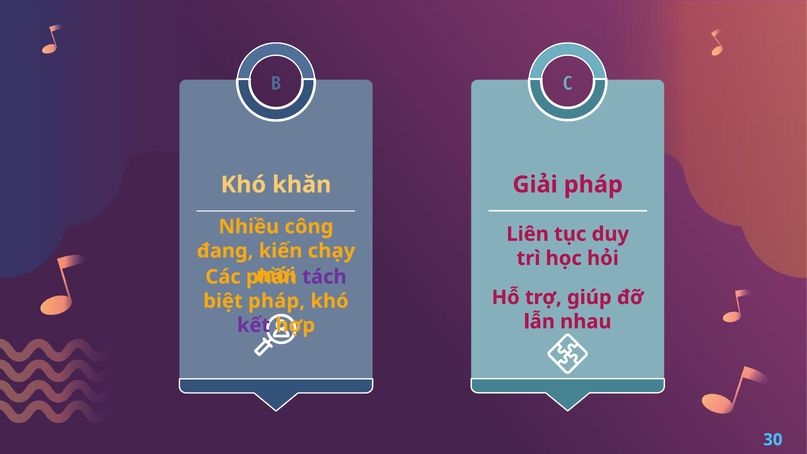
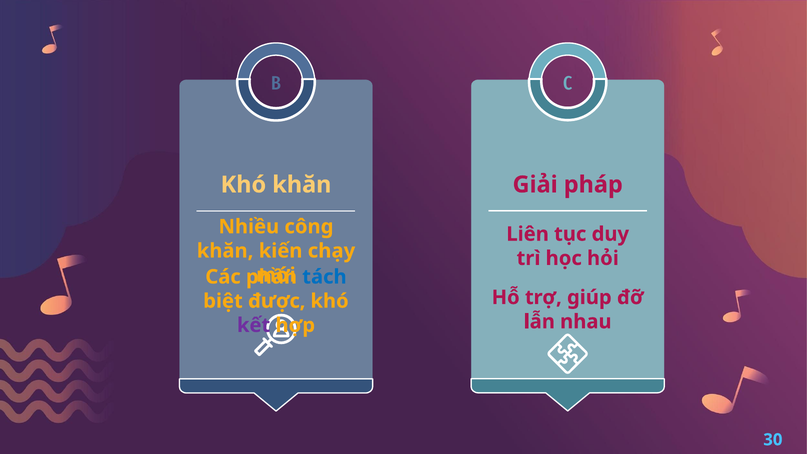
đang: đang -> khăn (225, 251)
tách colour: purple -> blue (324, 277)
biệt pháp: pháp -> được (277, 301)
